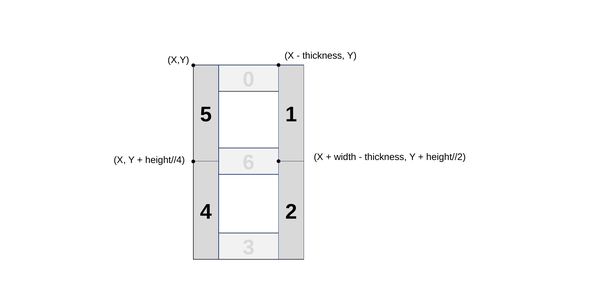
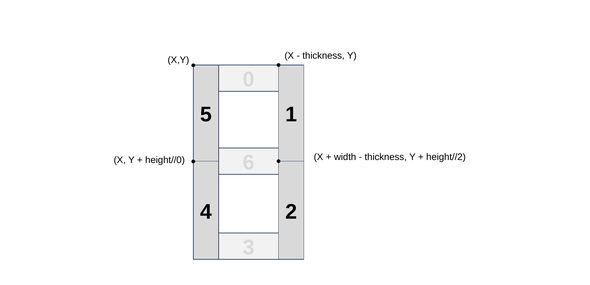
height//4: height//4 -> height//0 (165, 160)
